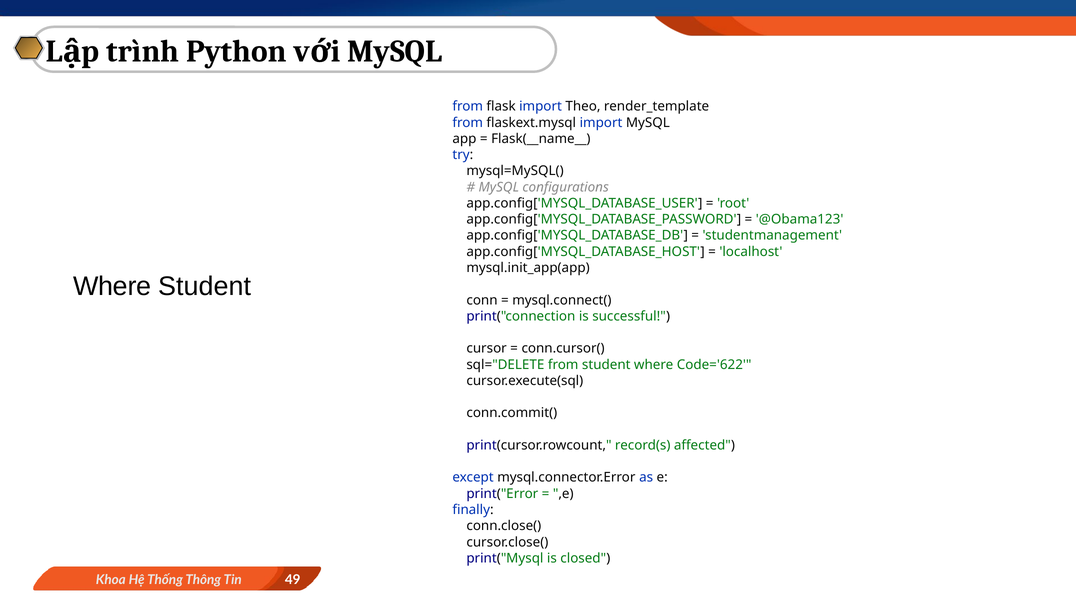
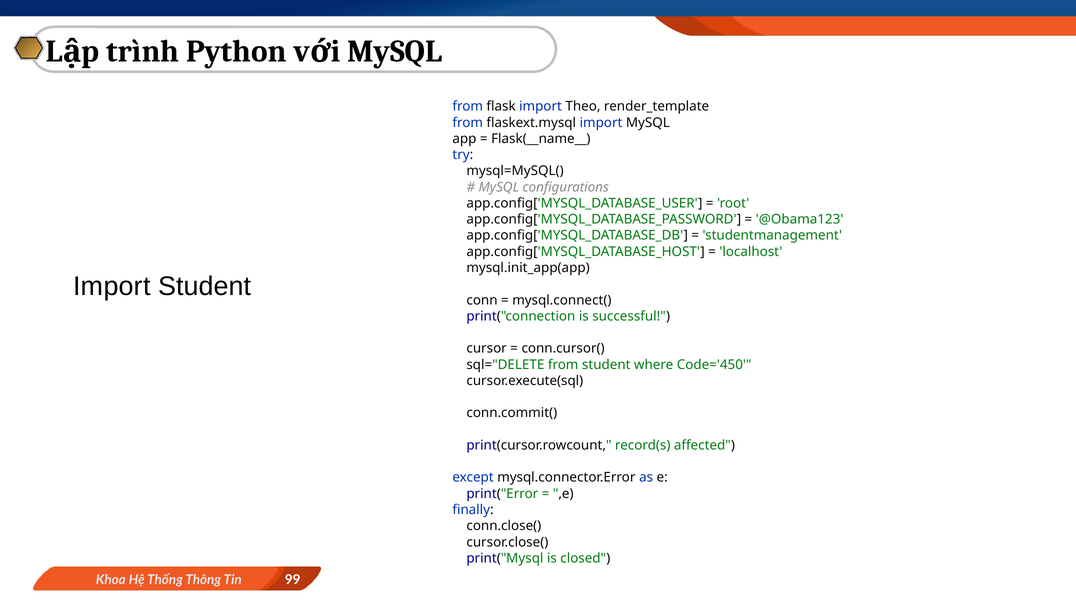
Where: Where -> Import (112, 286)
Code='622: Code='622 -> Code='450 (714, 365)
49: 49 -> 99 (293, 580)
